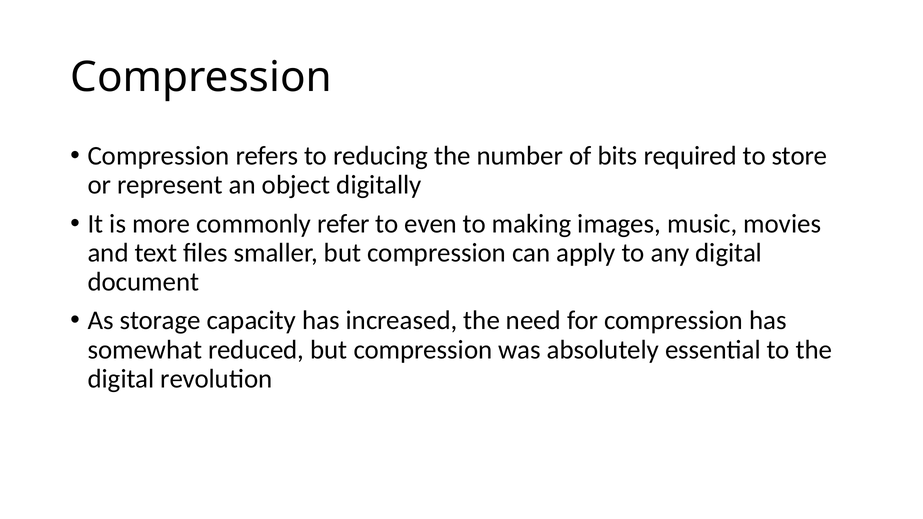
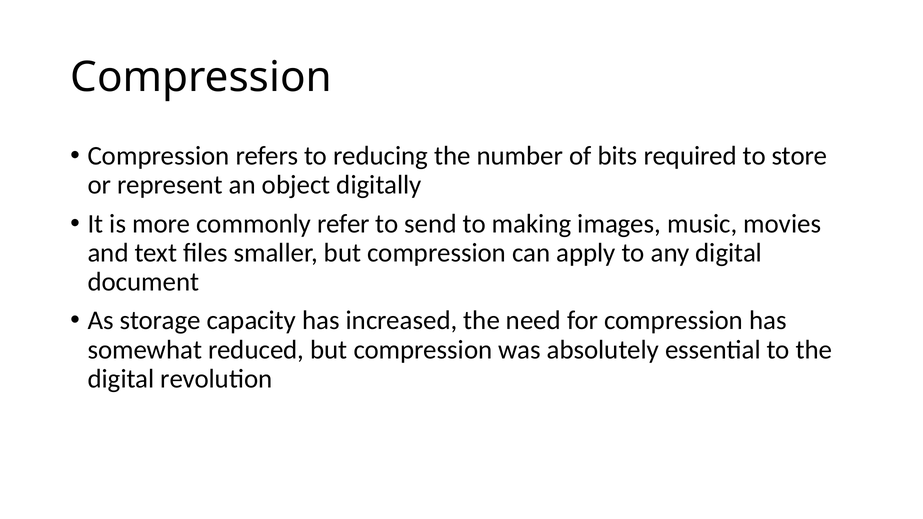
even: even -> send (431, 224)
